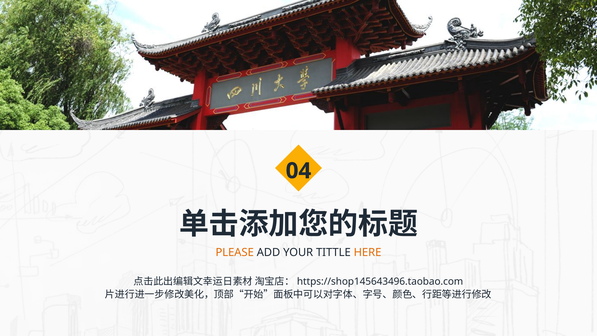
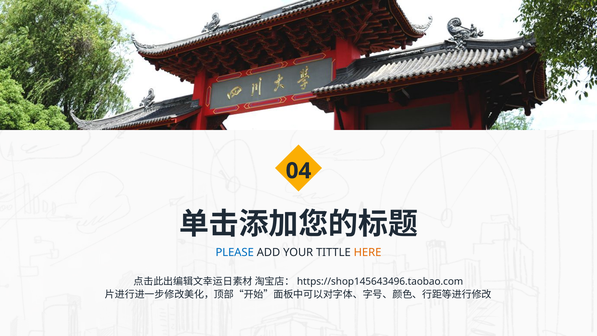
PLEASE colour: orange -> blue (235, 252)
